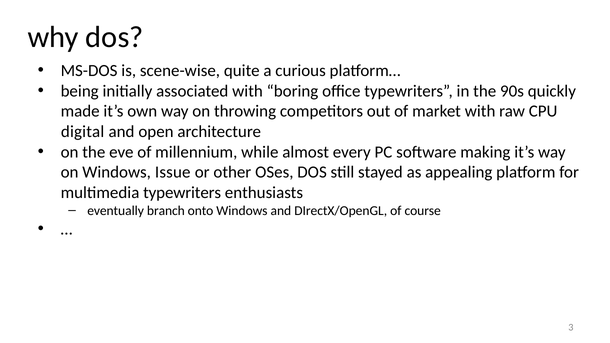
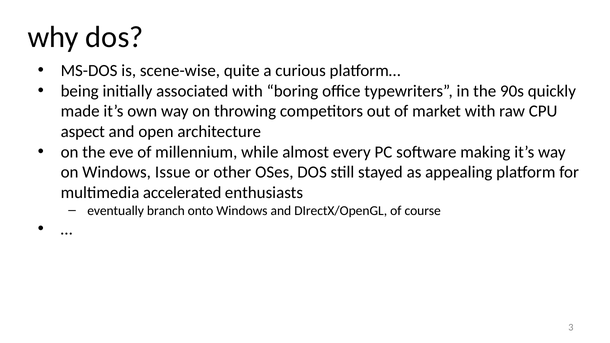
digital: digital -> aspect (83, 132)
multimedia typewriters: typewriters -> accelerated (182, 193)
